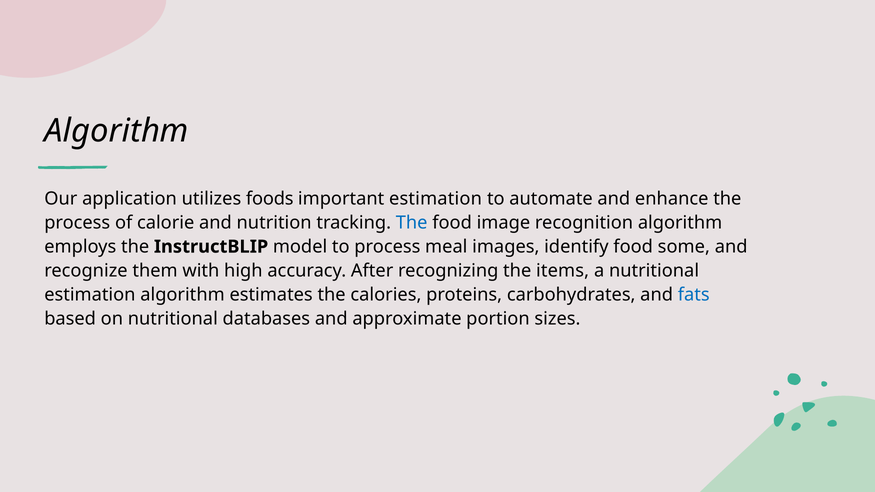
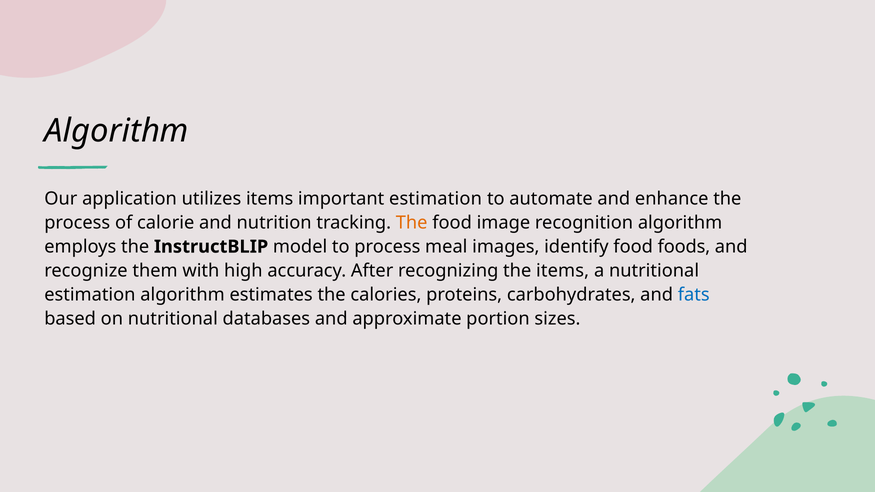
utilizes foods: foods -> items (270, 199)
The colour: blue -> orange (412, 223)
some: some -> foods (684, 247)
